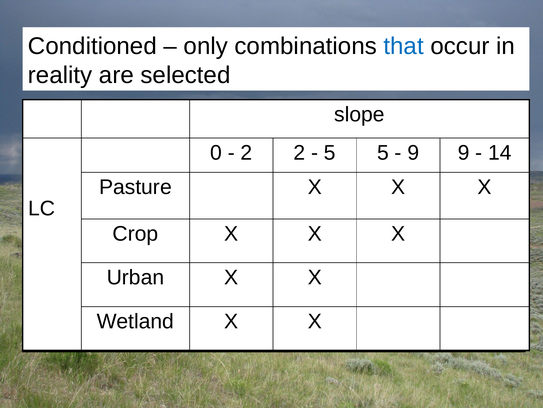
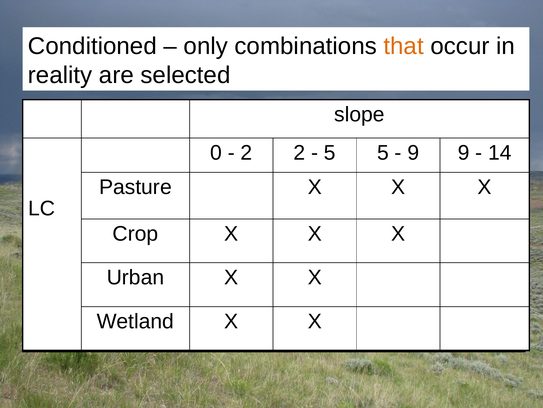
that colour: blue -> orange (404, 46)
